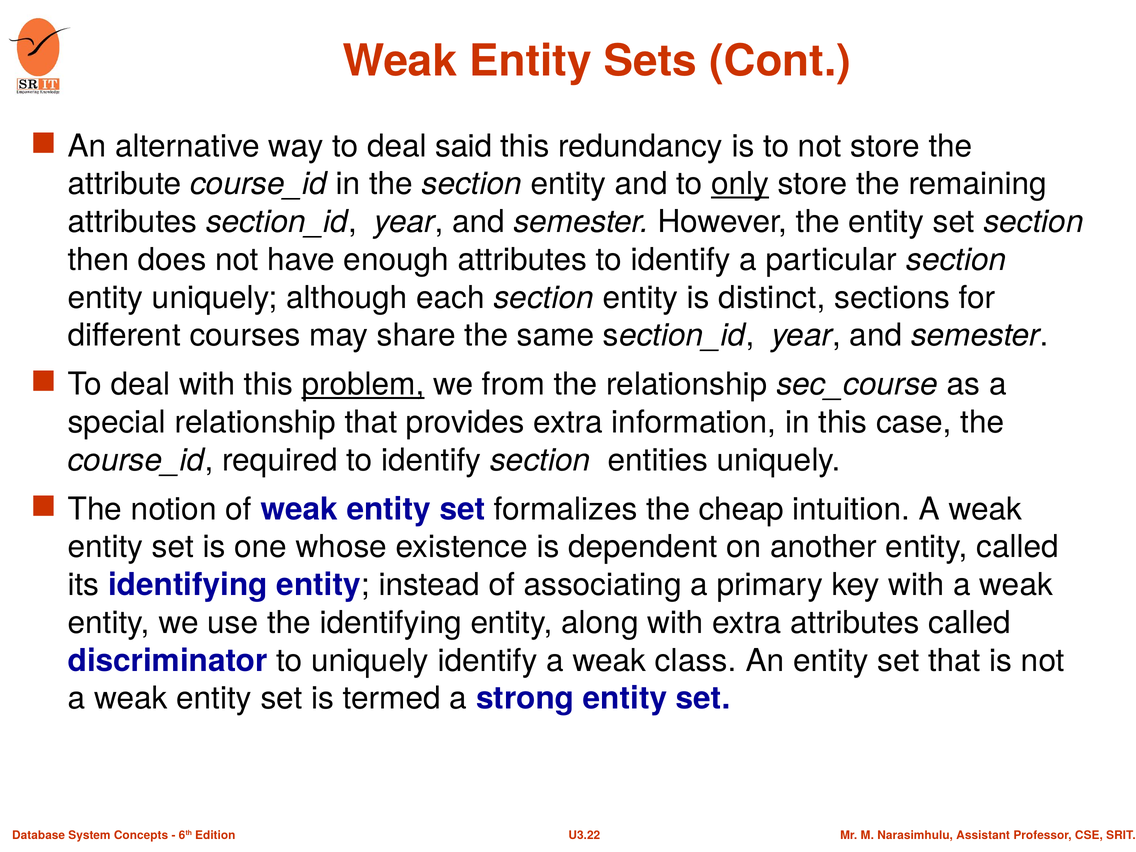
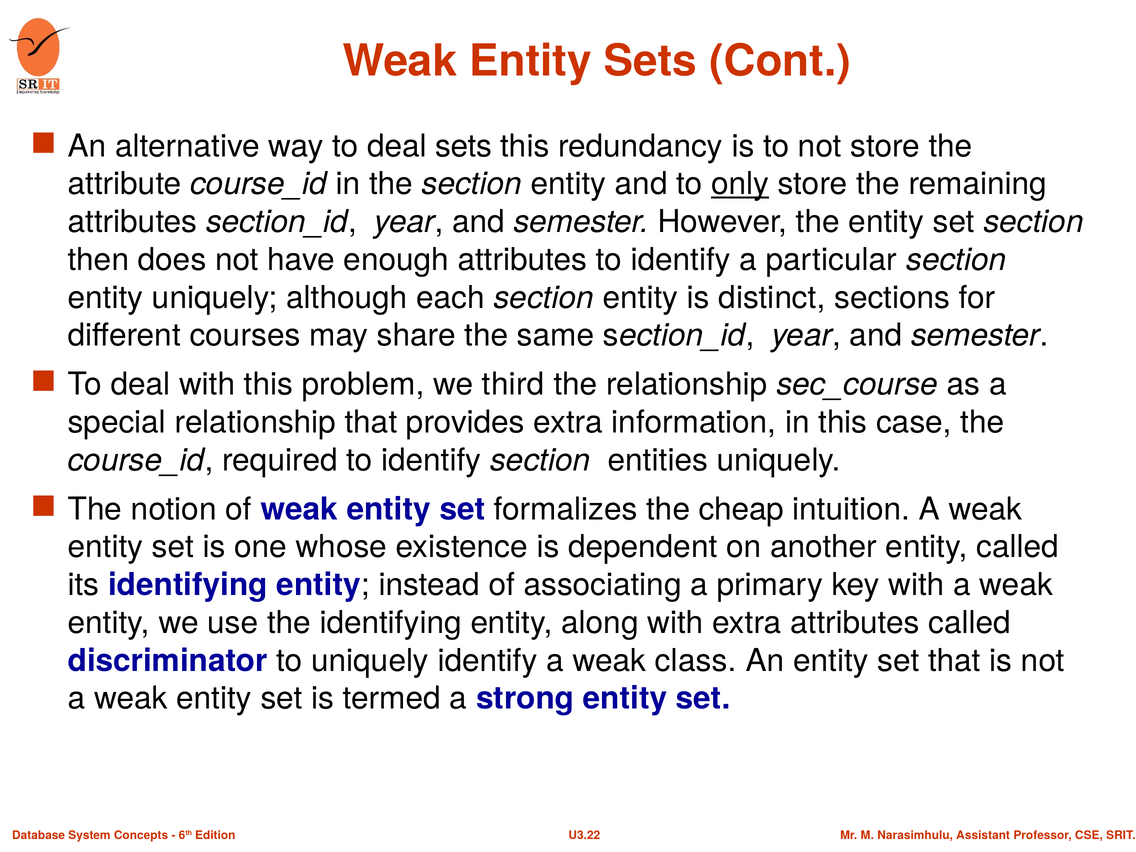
deal said: said -> sets (464, 146)
problem underline: present -> none (363, 384)
from: from -> third (513, 384)
